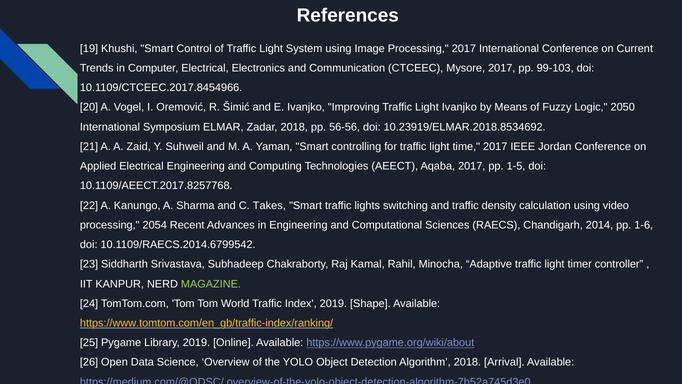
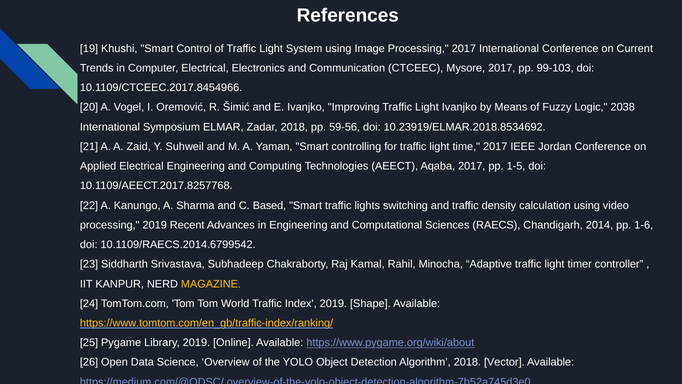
2050: 2050 -> 2038 (623, 107)
56-56: 56-56 -> 59-56 (345, 127)
Takes: Takes -> Based (269, 205)
processing 2054: 2054 -> 2019 (155, 225)
MAGAZINE colour: light green -> yellow (211, 284)
Arrival: Arrival -> Vector (504, 362)
